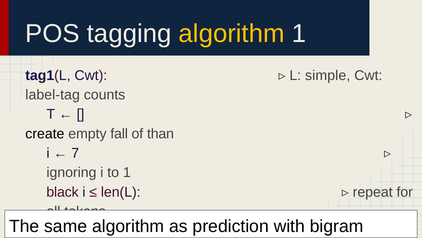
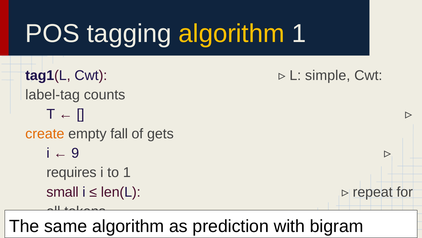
create colour: black -> orange (45, 133)
than: than -> gets (160, 133)
7: 7 -> 9 (75, 153)
ignoring: ignoring -> requires (71, 172)
black: black -> small (62, 192)
